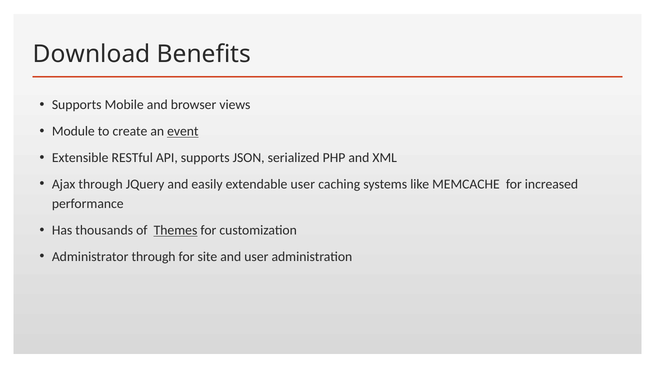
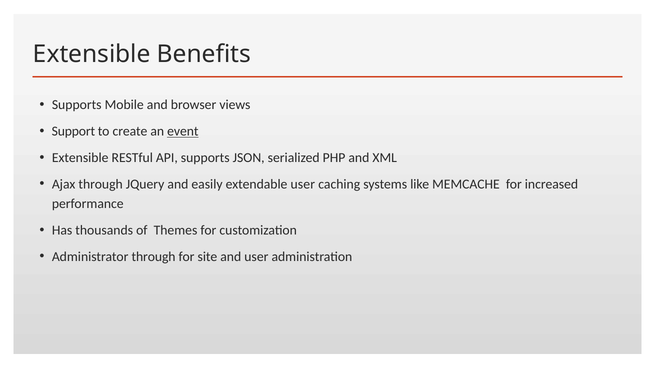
Download: Download -> Extensible (92, 54)
Module: Module -> Support (73, 131)
Themes underline: present -> none (176, 231)
